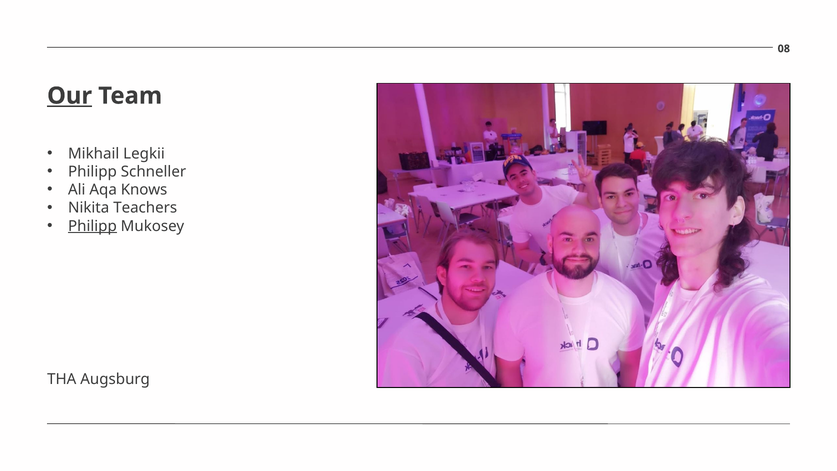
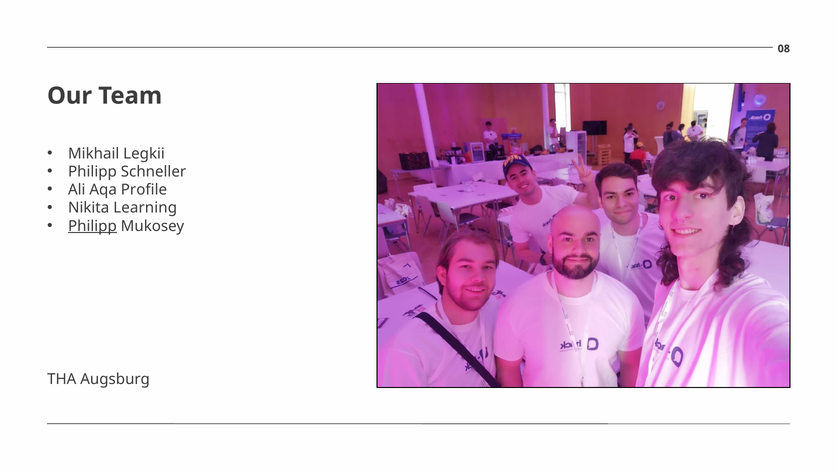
Our underline: present -> none (70, 96)
Knows: Knows -> Profile (144, 190)
Teachers: Teachers -> Learning (145, 208)
